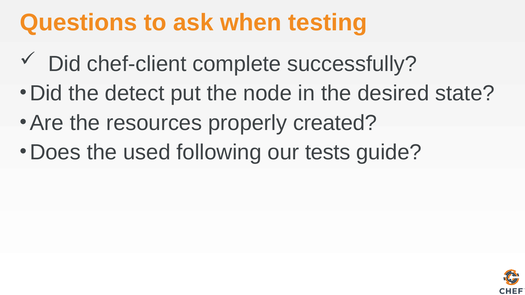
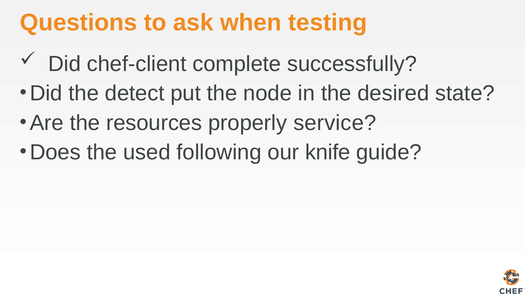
created: created -> service (335, 123)
tests: tests -> knife (328, 152)
